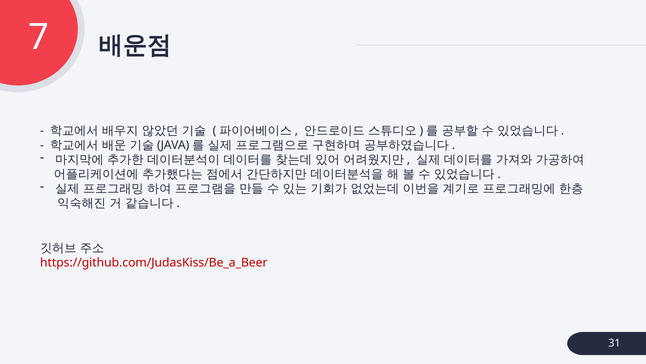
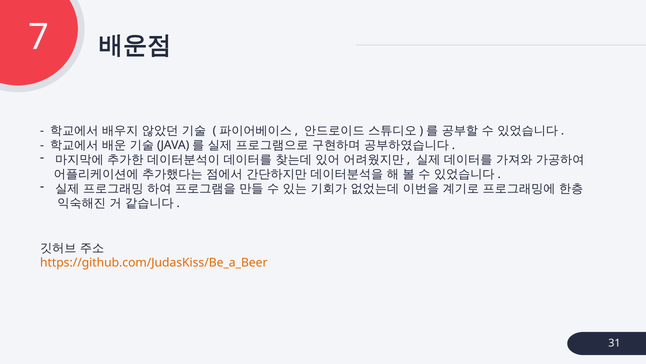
https://github.com/JudasKiss/Be_a_Beer colour: red -> orange (154, 262)
